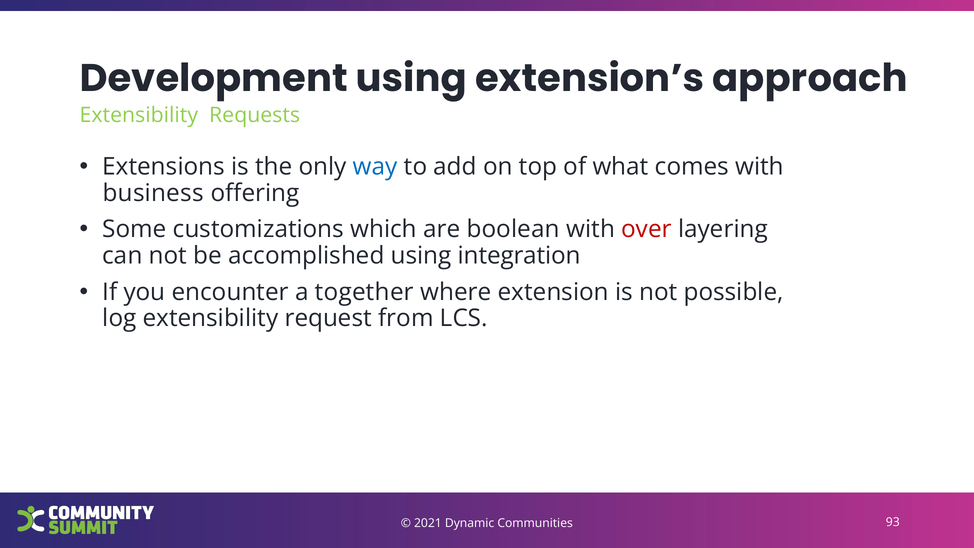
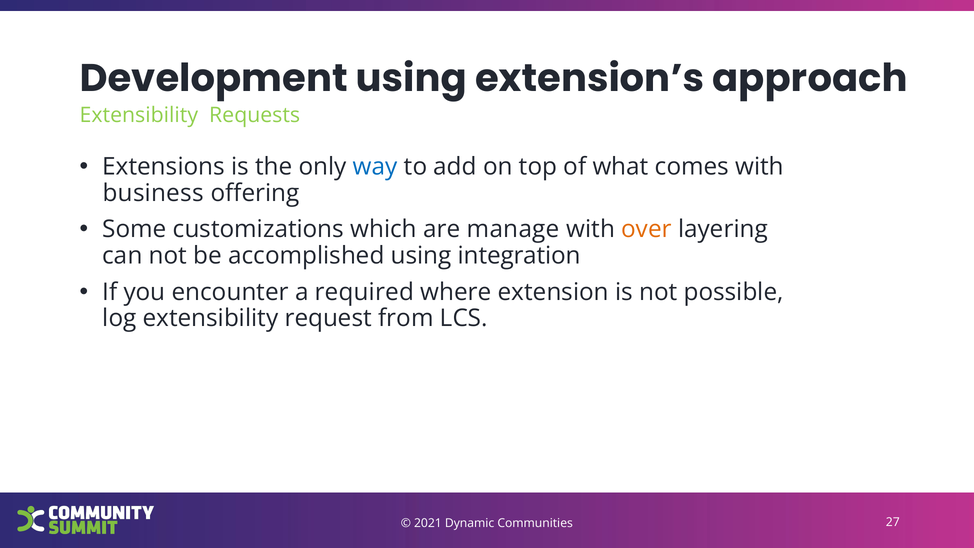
boolean: boolean -> manage (513, 229)
over colour: red -> orange (647, 229)
together: together -> required (364, 292)
93: 93 -> 27 (893, 522)
